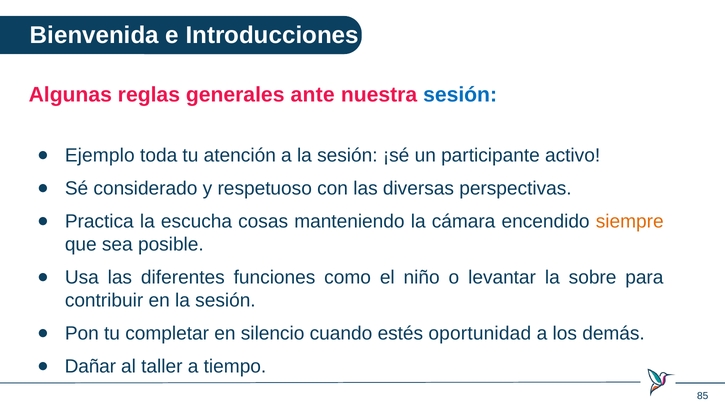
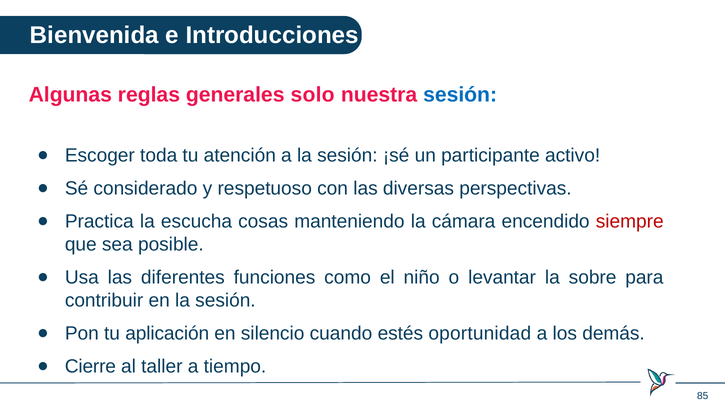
ante: ante -> solo (313, 95)
Ejemplo: Ejemplo -> Escoger (100, 156)
siempre colour: orange -> red (630, 222)
completar: completar -> aplicación (167, 333)
Dañar: Dañar -> Cierre (90, 367)
